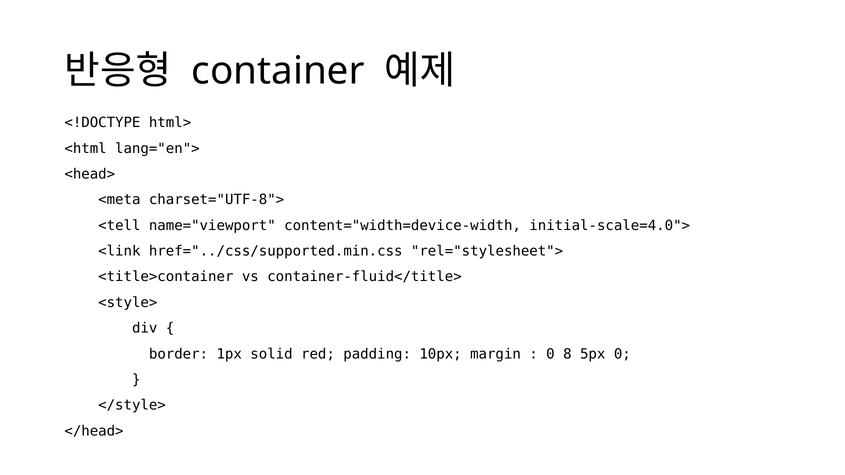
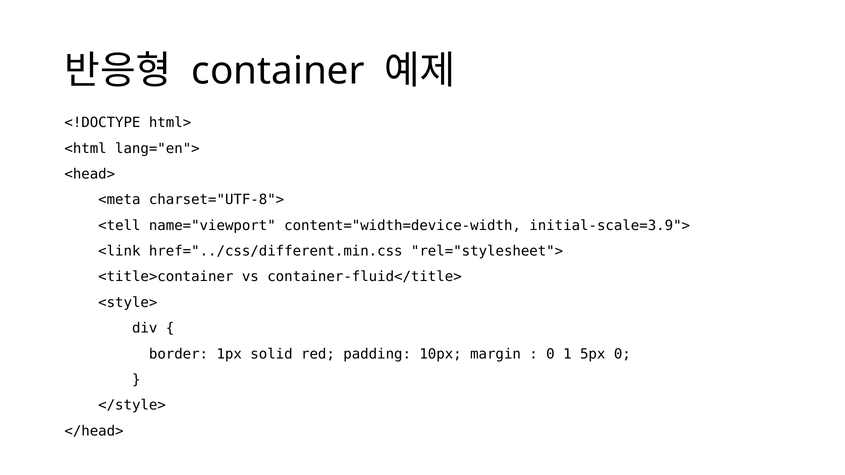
initial-scale=4.0">: initial-scale=4.0"> -> initial-scale=3.9"> (610, 226)
href="../css/supported.min.css: href="../css/supported.min.css -> href="../css/different.min.css (276, 251)
8: 8 -> 1 (567, 354)
